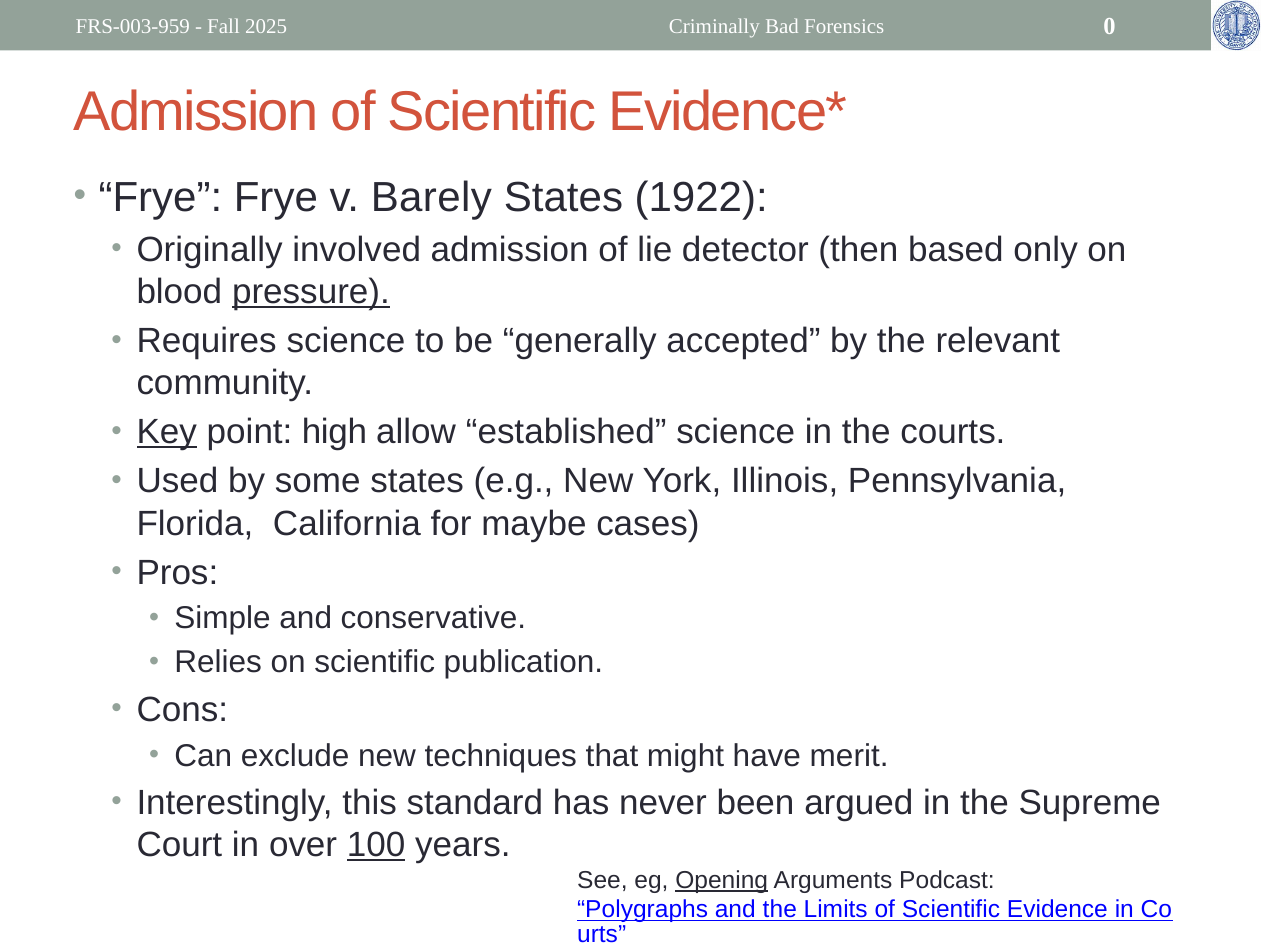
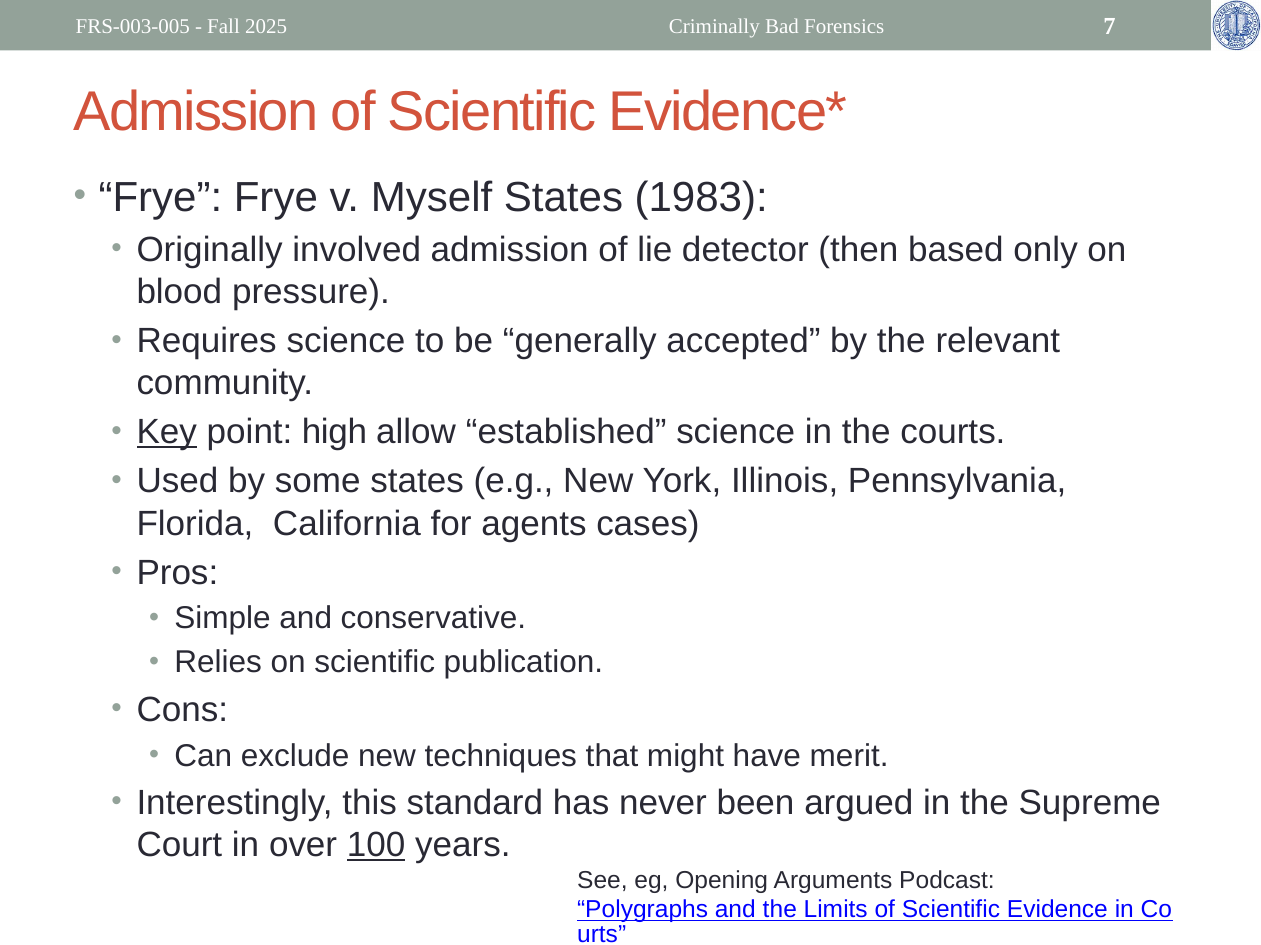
FRS-003-959: FRS-003-959 -> FRS-003-005 (133, 27)
0: 0 -> 7 (1110, 27)
Barely: Barely -> Myself (432, 197)
1922: 1922 -> 1983 (701, 197)
pressure underline: present -> none (311, 292)
maybe: maybe -> agents (534, 524)
Opening underline: present -> none (722, 881)
